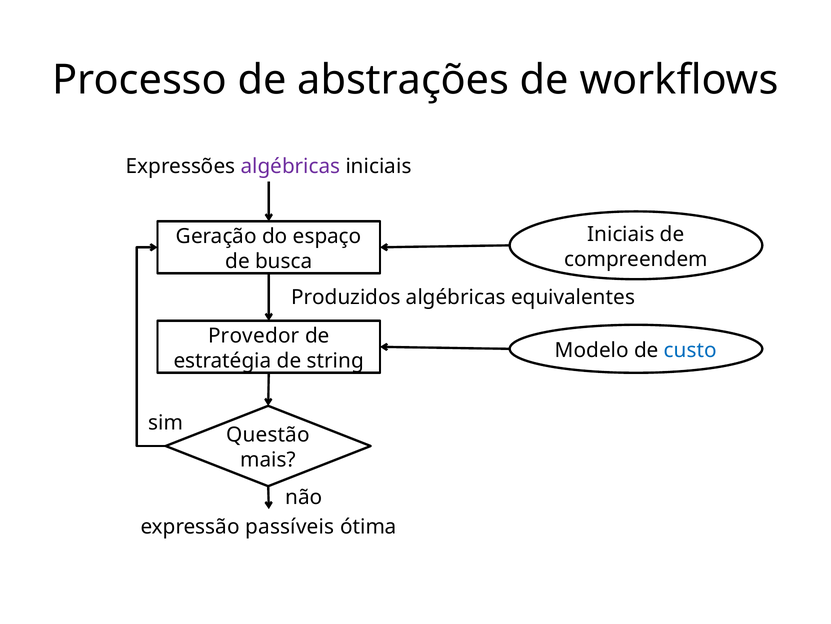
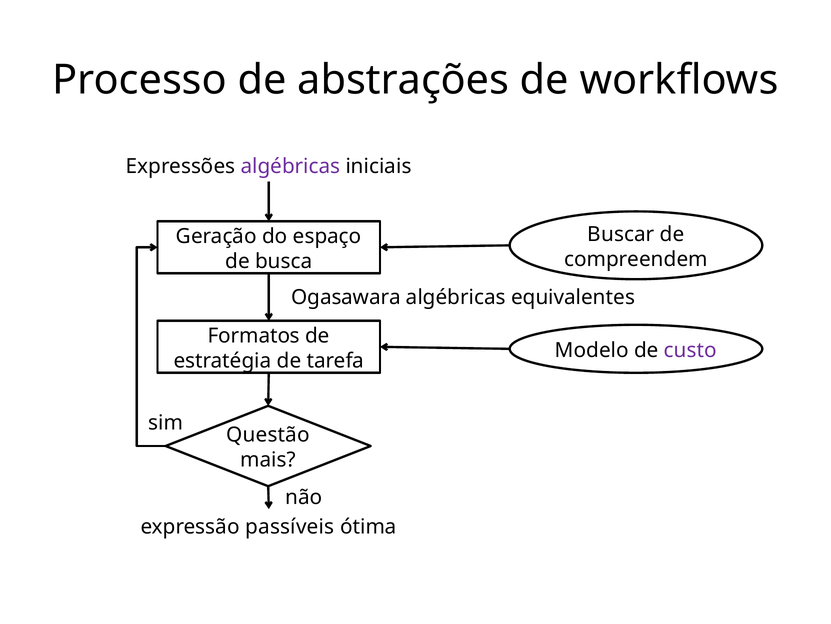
Iniciais: Iniciais -> Buscar (621, 234)
Produzidos: Produzidos -> Ogasawara (346, 297)
Provedor: Provedor -> Formatos (254, 335)
custo colour: blue -> purple (690, 350)
string: string -> tarefa (335, 360)
